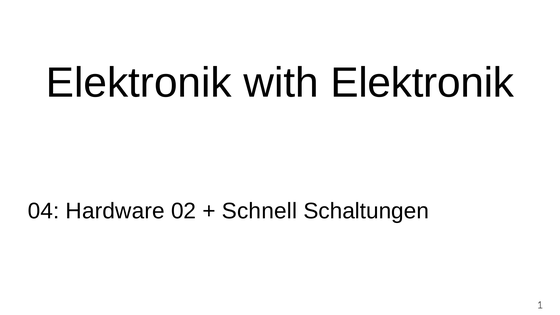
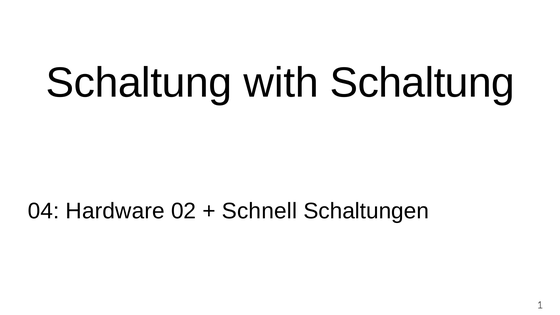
Elektronik: Elektronik -> Schaltung (139, 83)
with Elektronik: Elektronik -> Schaltung (422, 83)
